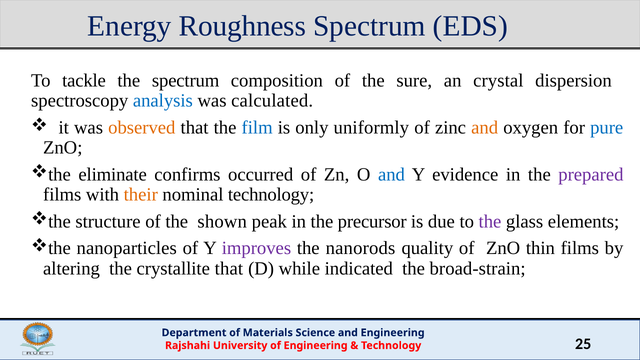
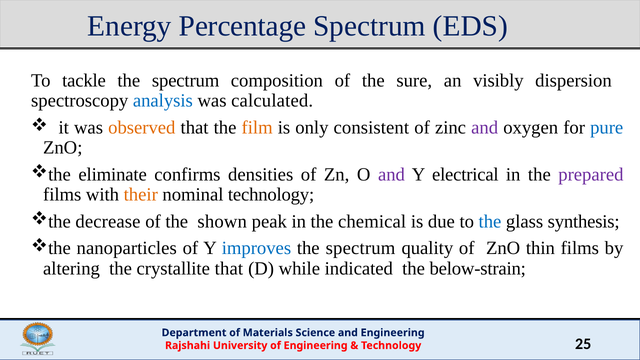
Roughness: Roughness -> Percentage (242, 26)
crystal: crystal -> visibly (498, 81)
film colour: blue -> orange (257, 128)
uniformly: uniformly -> consistent (371, 128)
and colour: orange -> purple (485, 128)
occurred: occurred -> densities (261, 175)
and colour: blue -> purple (391, 175)
evidence: evidence -> electrical (465, 175)
structure: structure -> decrease (108, 221)
precursor: precursor -> chemical (372, 221)
the colour: purple -> blue (490, 221)
elements: elements -> synthesis (584, 221)
improves colour: purple -> blue (256, 248)
nanorods: nanorods -> spectrum (360, 248)
broad-strain: broad-strain -> below-strain (478, 268)
